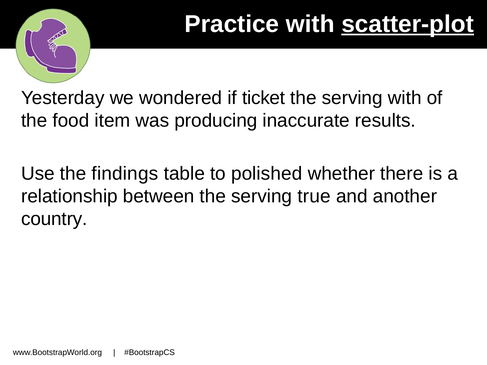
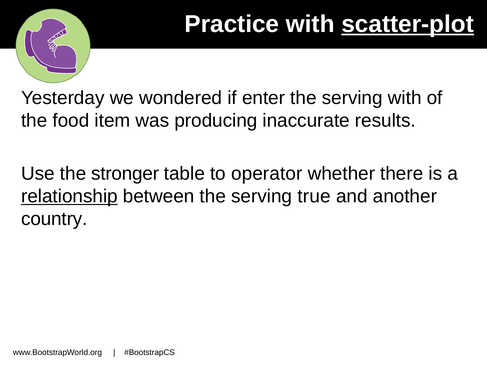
ticket: ticket -> enter (264, 98)
findings: findings -> stronger (125, 174)
polished: polished -> operator (267, 174)
relationship underline: none -> present (69, 196)
